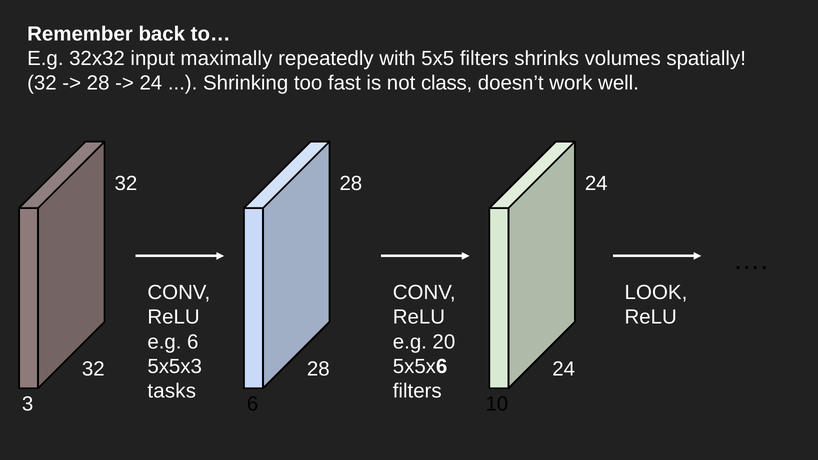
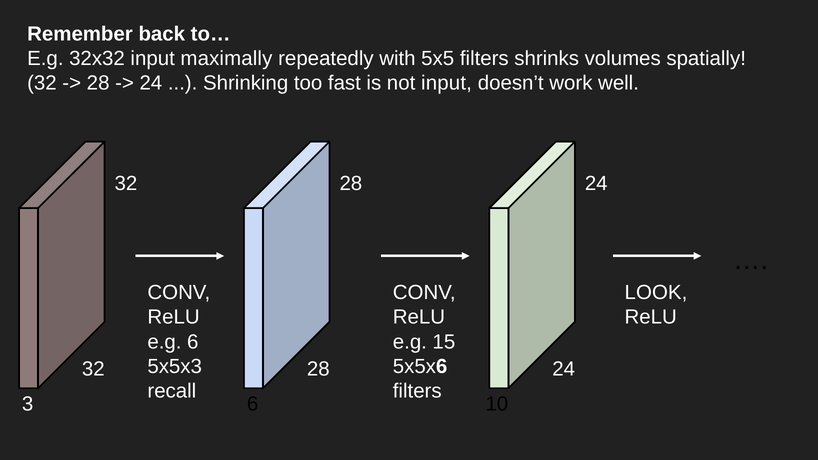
not class: class -> input (446, 83)
20: 20 -> 15 (444, 342)
tasks: tasks -> recall (172, 391)
